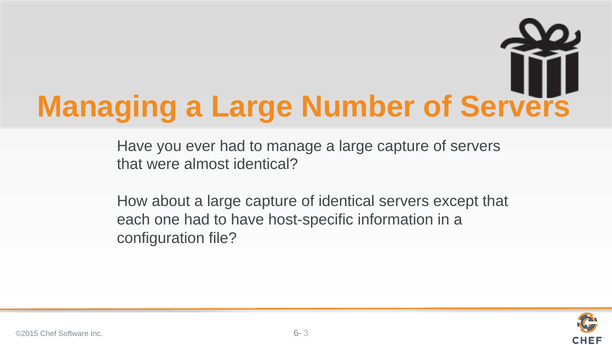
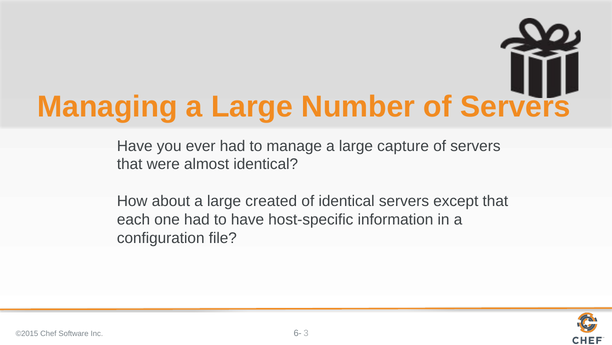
about a large capture: capture -> created (271, 201)
